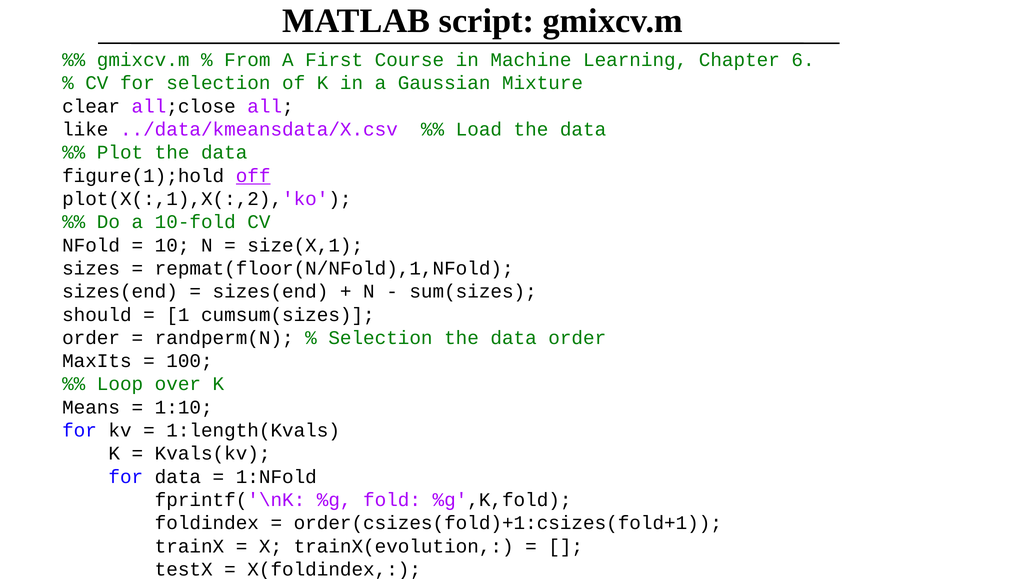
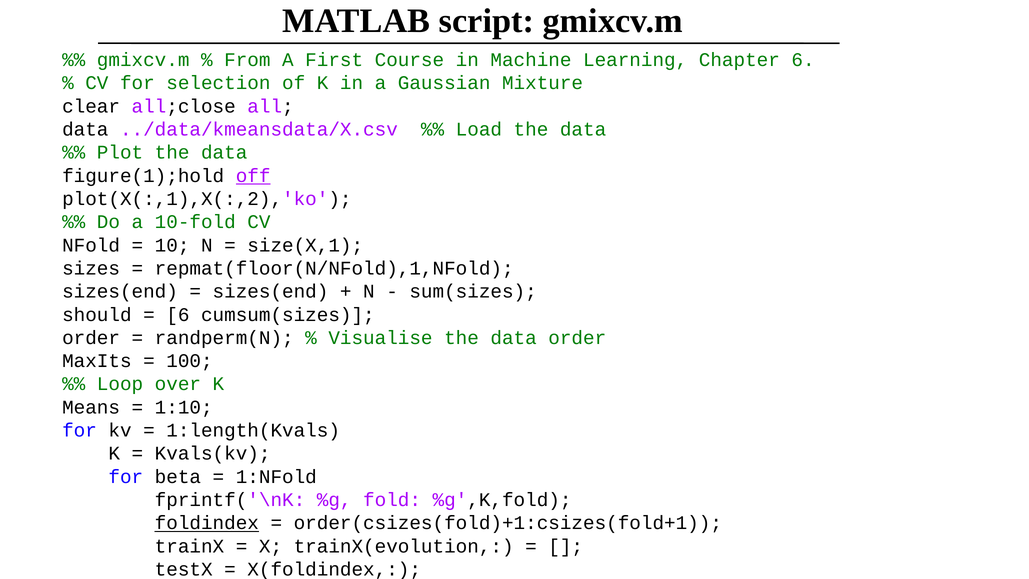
like: like -> data (85, 129)
1: 1 -> 6 (178, 315)
Selection: Selection -> Visualise (380, 338)
for data: data -> beta (178, 477)
foldindex underline: none -> present (207, 523)
